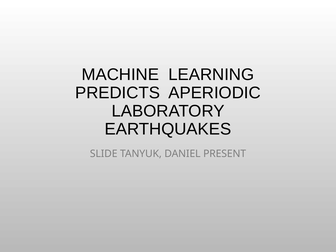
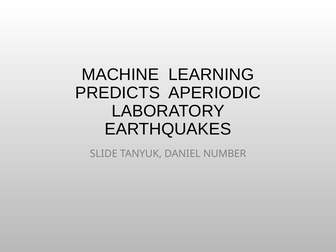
PRESENT: PRESENT -> NUMBER (225, 154)
